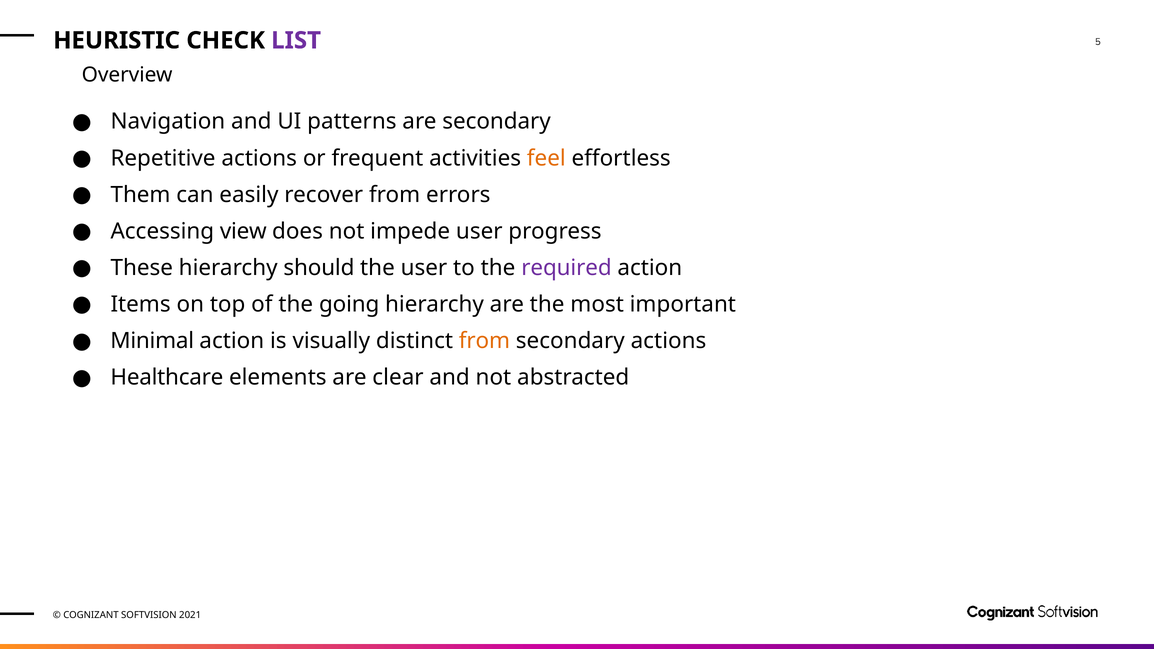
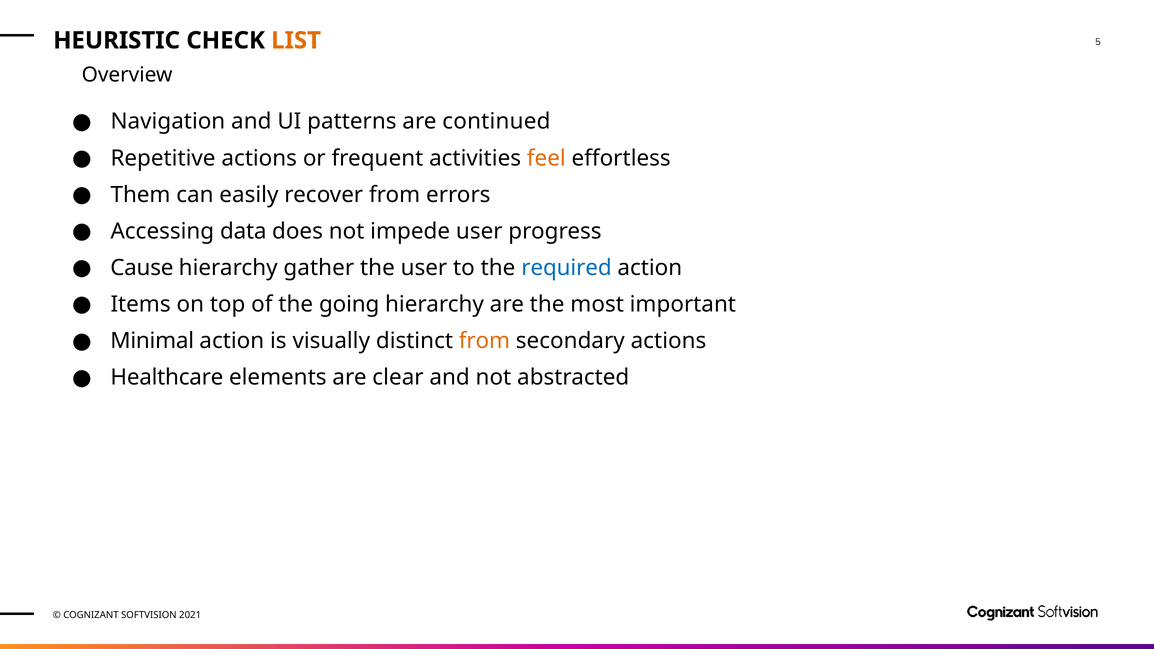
LIST colour: purple -> orange (296, 40)
are secondary: secondary -> continued (496, 122)
view: view -> data (243, 231)
These: These -> Cause (142, 268)
should: should -> gather (319, 268)
required colour: purple -> blue (567, 268)
